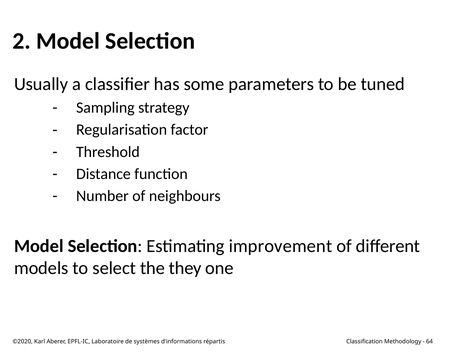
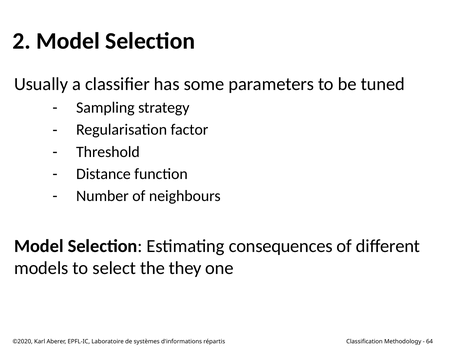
improvement: improvement -> consequences (281, 246)
